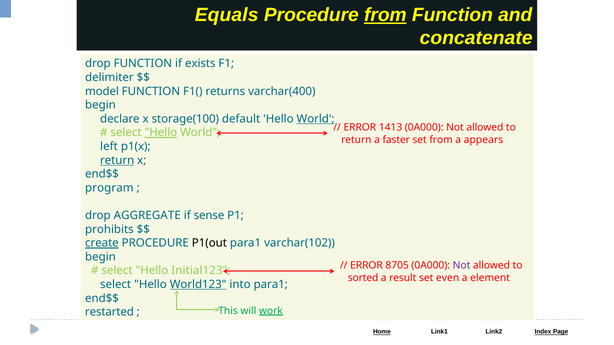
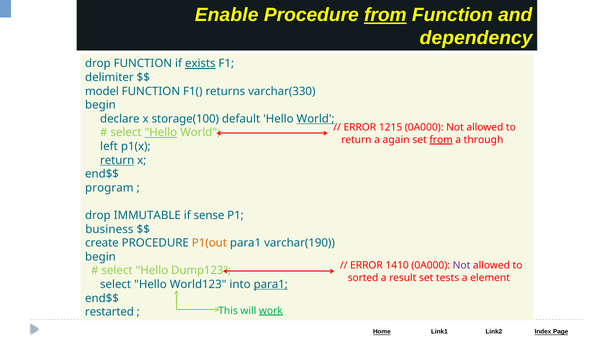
Equals: Equals -> Enable (227, 15)
concatenate: concatenate -> dependency (476, 38)
exists underline: none -> present (200, 64)
varchar(400: varchar(400 -> varchar(330 (282, 91)
1413: 1413 -> 1215 (391, 128)
faster: faster -> again (396, 140)
from underline: none -> present (441, 140)
appears: appears -> through (484, 140)
AGGREGATE: AGGREGATE -> IMMUTABLE (147, 216)
prohibits: prohibits -> business (109, 229)
create underline: present -> none (102, 243)
P1(out colour: black -> orange (209, 243)
varchar(102: varchar(102 -> varchar(190 (300, 243)
8705: 8705 -> 1410 (397, 266)
Initial123: Initial123 -> Dump123 (201, 271)
even: even -> tests (448, 278)
World123 underline: present -> none (198, 285)
para1 underline: none -> present (271, 285)
